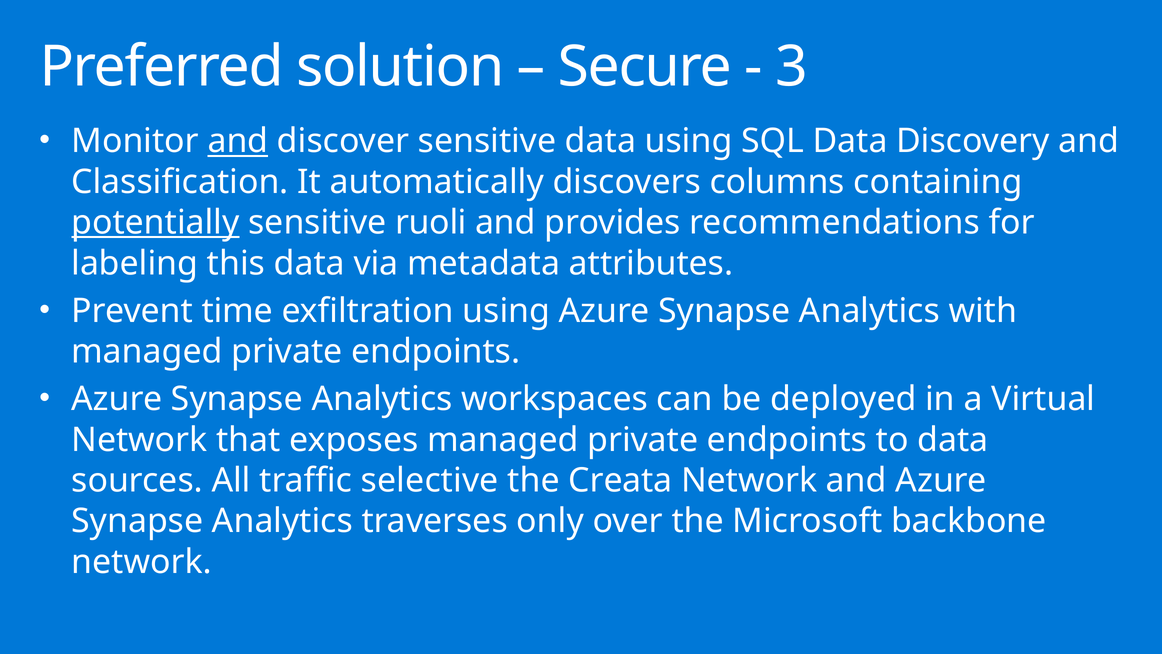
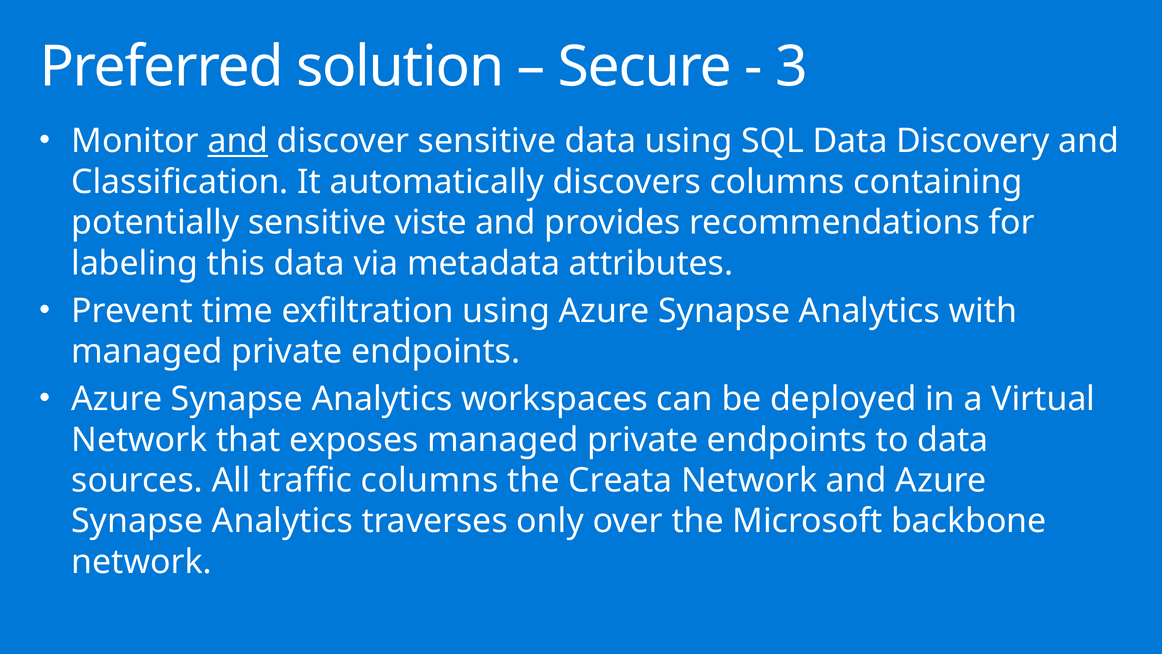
potentially underline: present -> none (155, 223)
ruoli: ruoli -> viste (431, 223)
traffic selective: selective -> columns (430, 480)
